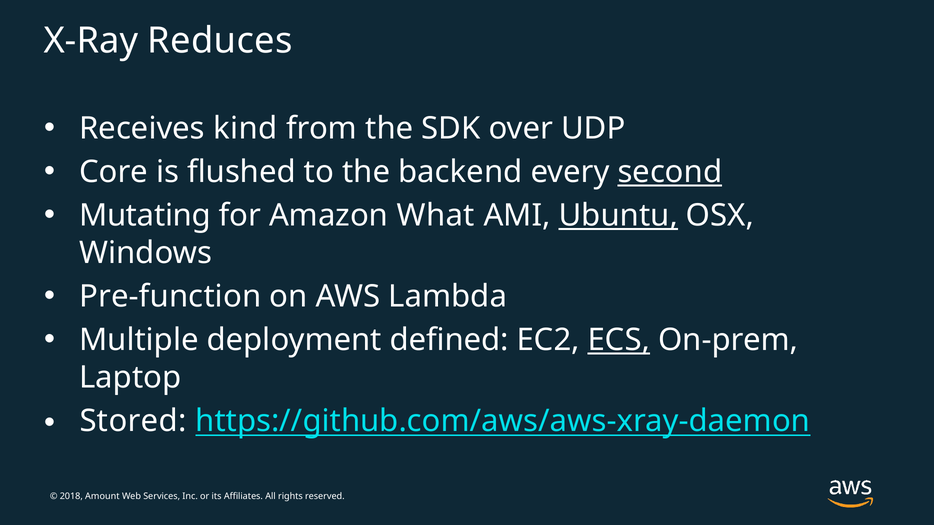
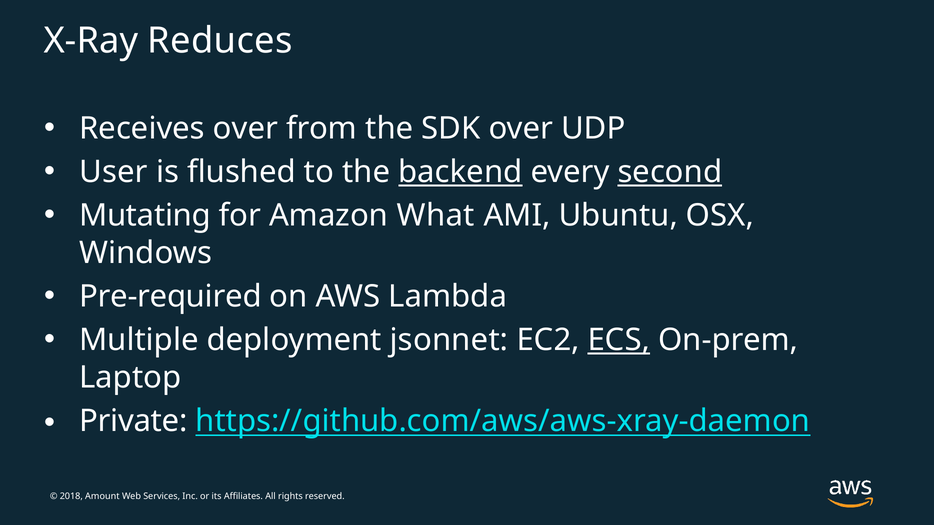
Receives kind: kind -> over (245, 129)
Core: Core -> User (114, 172)
backend underline: none -> present (460, 172)
Ubuntu underline: present -> none (618, 216)
Pre-function: Pre-function -> Pre-required (170, 297)
defined: defined -> jsonnet (449, 340)
Stored: Stored -> Private (133, 421)
